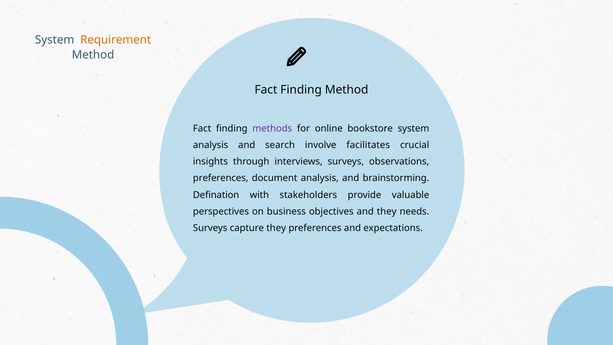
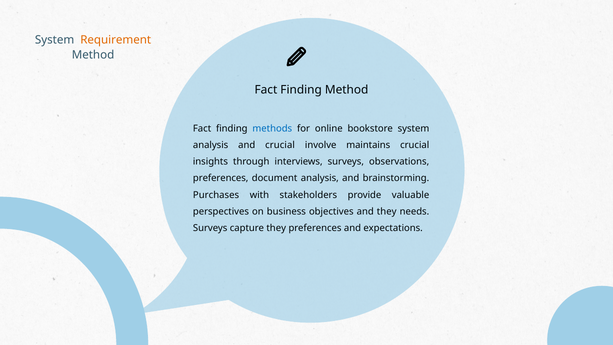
methods colour: purple -> blue (272, 128)
and search: search -> crucial (280, 145)
facilitates: facilitates -> maintains (368, 145)
Defination: Defination -> Purchases (216, 195)
